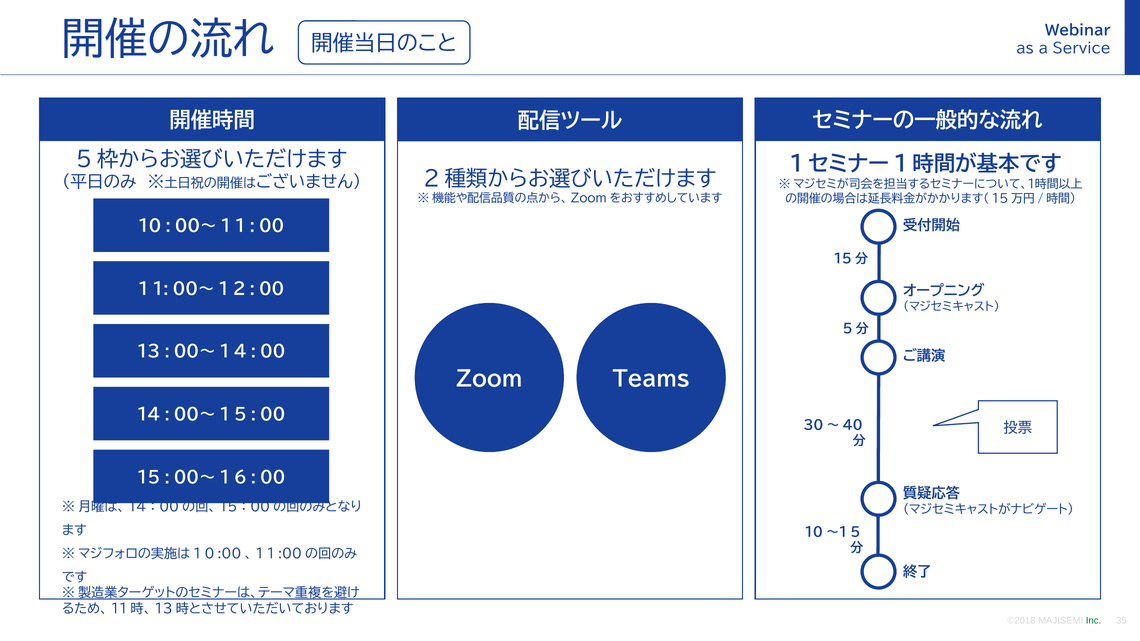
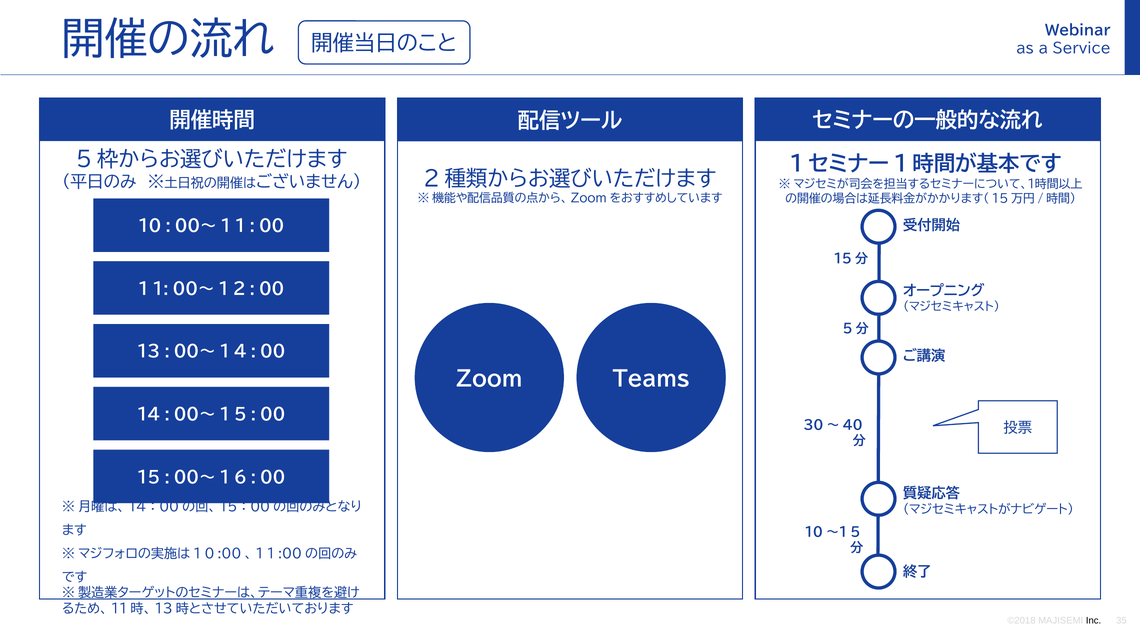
Inc colour: green -> black (1094, 621)
